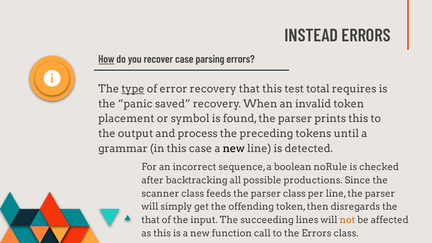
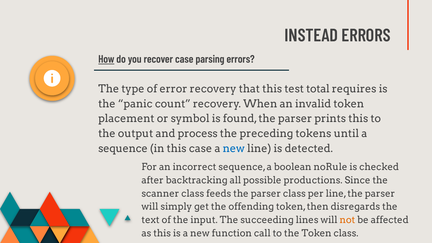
type underline: present -> none (133, 89)
saved: saved -> count (173, 104)
grammar: grammar -> sequence (123, 148)
new colour: black -> blue (234, 148)
that: that -> text (150, 220)
the Errors: Errors -> Token (317, 233)
